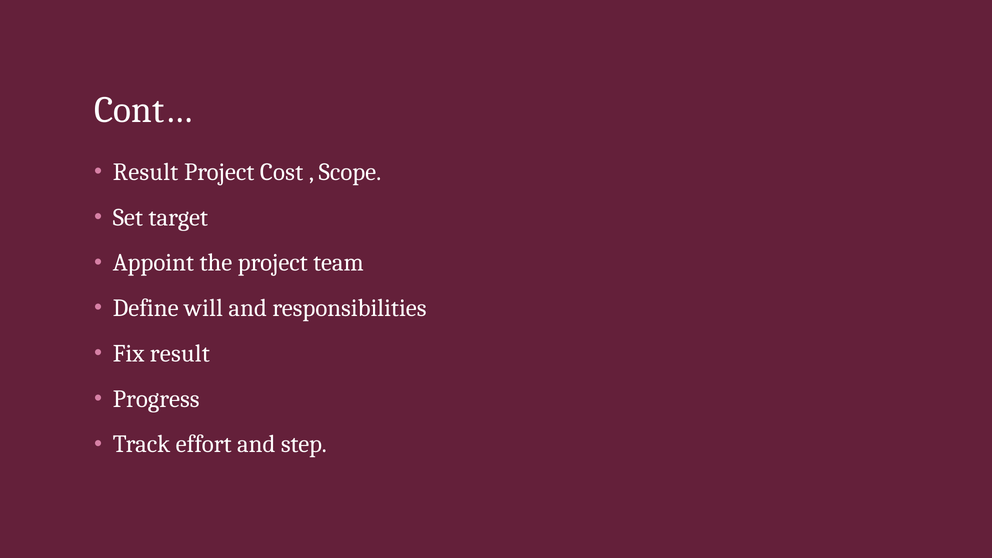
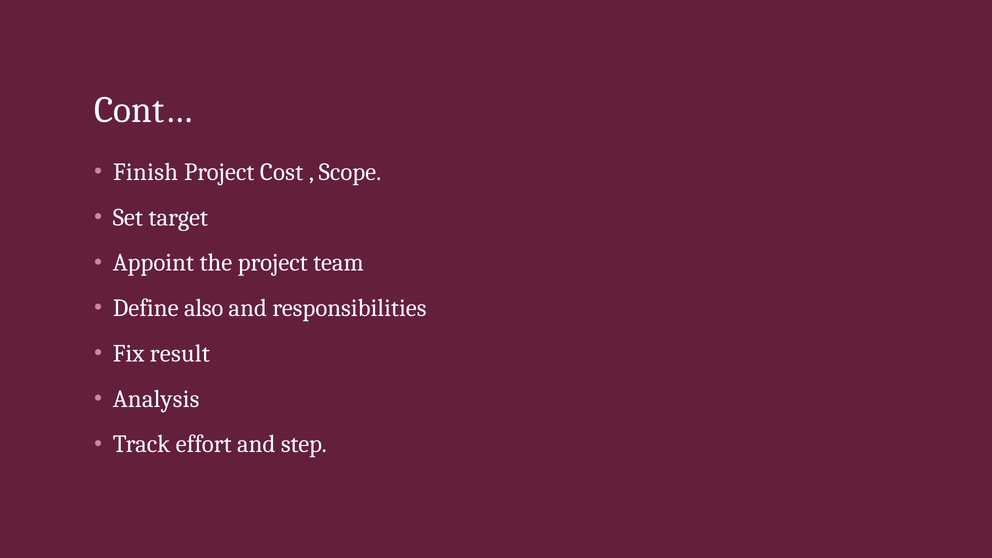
Result: Result -> Finish (146, 172)
will: will -> also (204, 308)
Progress: Progress -> Analysis (156, 399)
